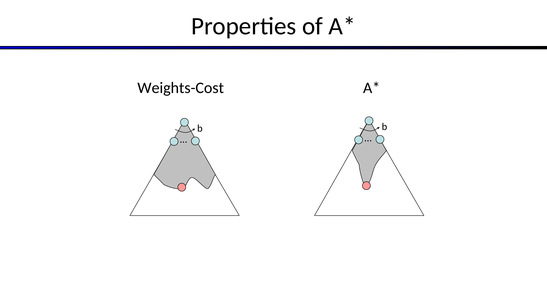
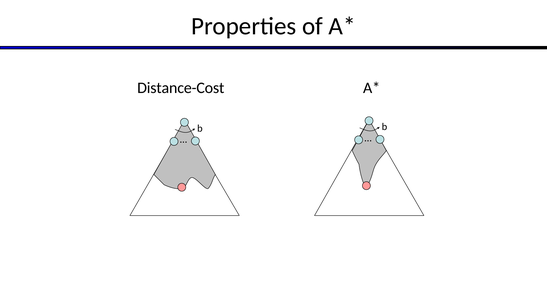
Weights-Cost: Weights-Cost -> Distance-Cost (181, 88)
